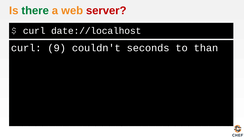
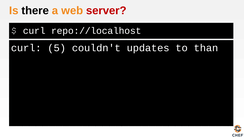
there colour: green -> black (35, 11)
date://localhost: date://localhost -> repo://localhost (96, 31)
9: 9 -> 5 (57, 48)
seconds: seconds -> updates (148, 48)
